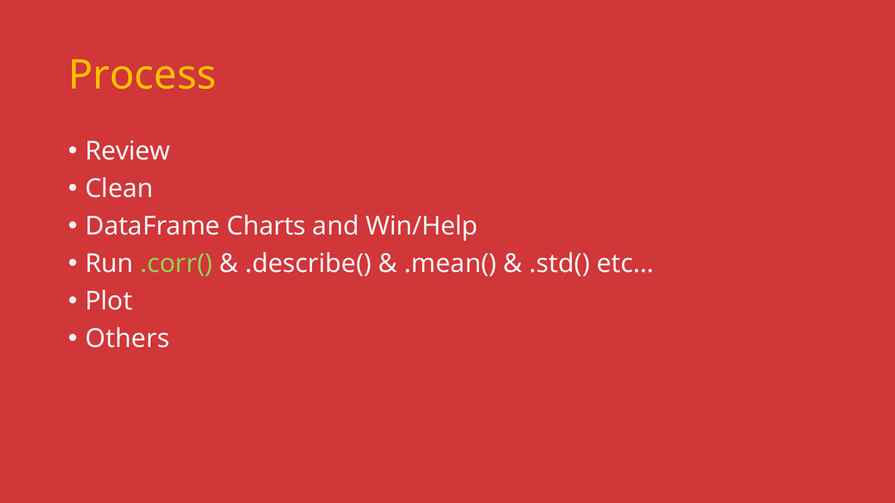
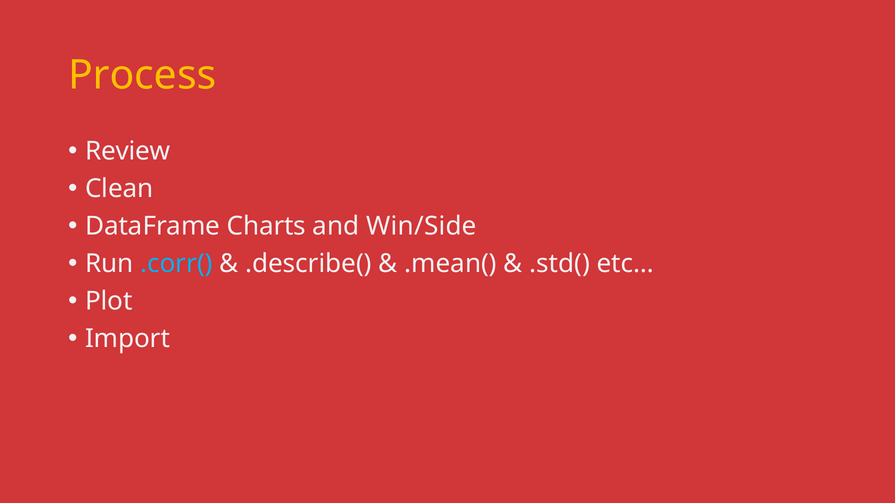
Win/Help: Win/Help -> Win/Side (421, 226)
.corr( colour: light green -> light blue (176, 264)
Others: Others -> Import (128, 339)
